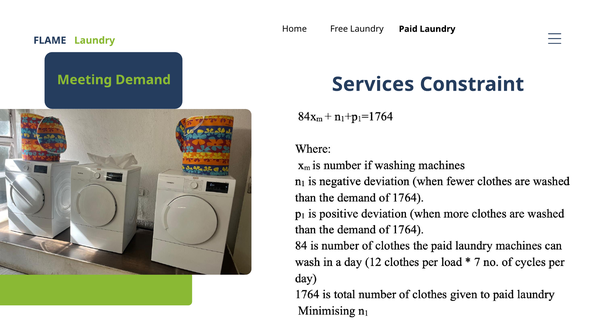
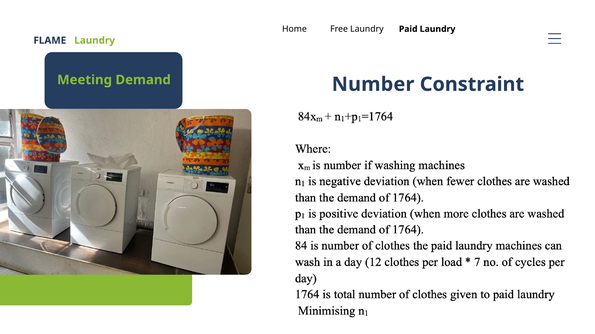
Services: Services -> Number (373, 84)
